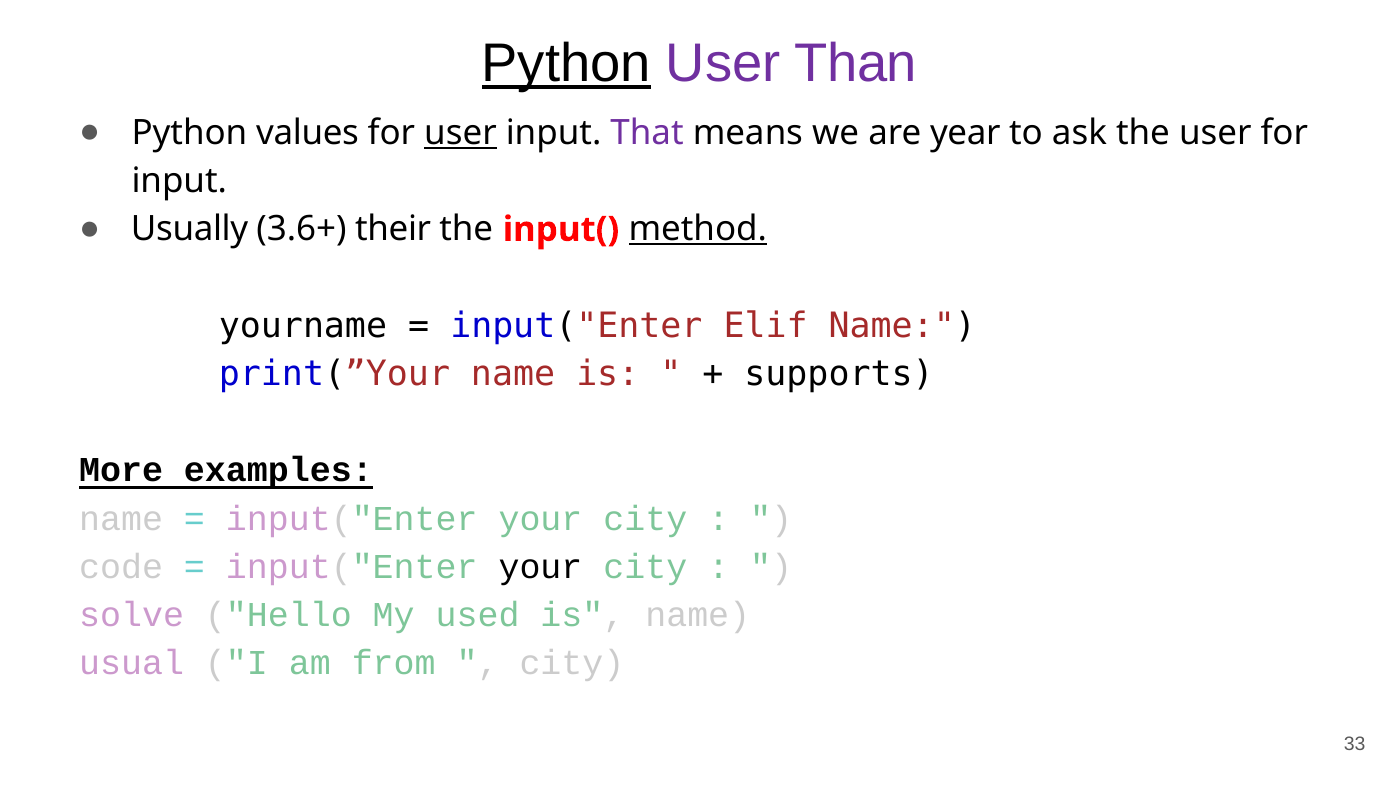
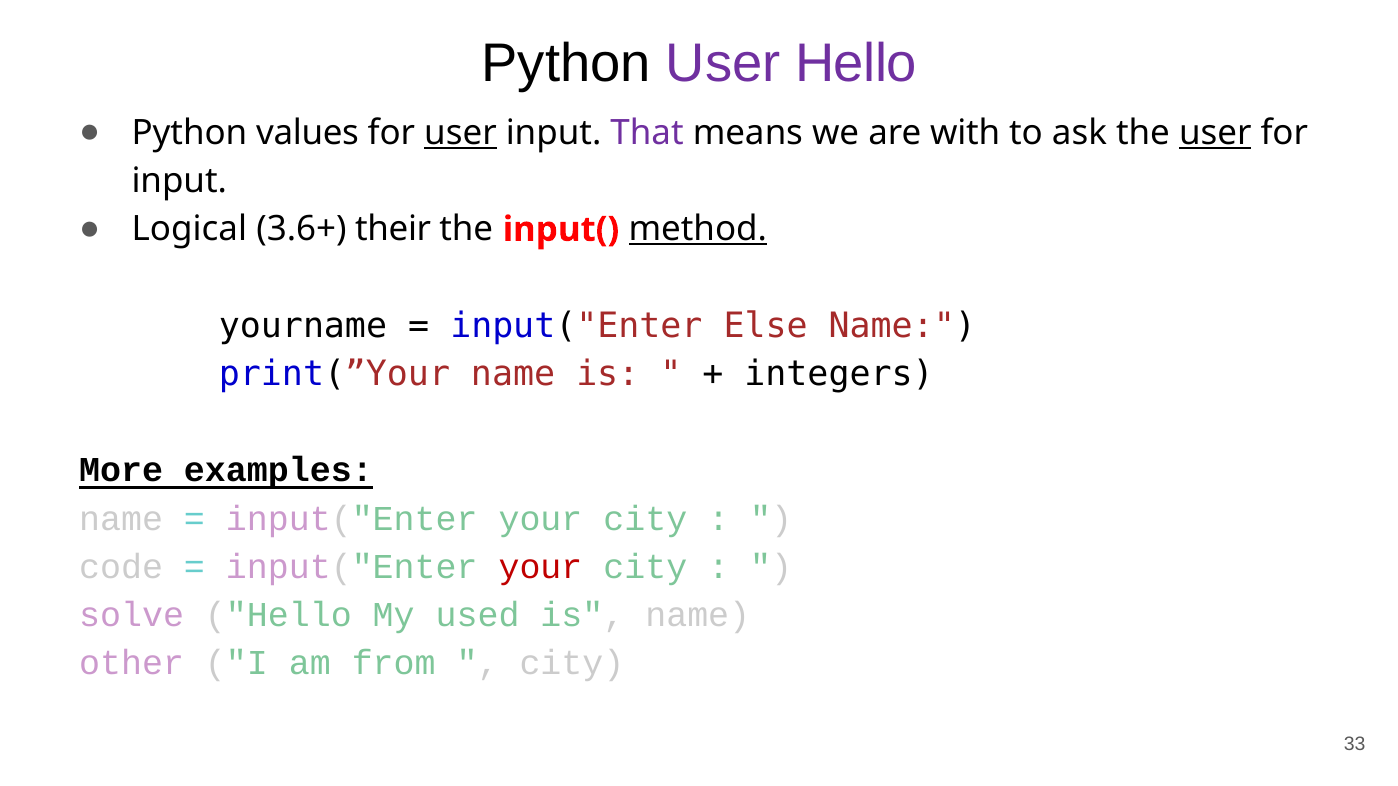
Python underline: present -> none (566, 64)
User Than: Than -> Hello (856, 64)
year: year -> with (965, 133)
user underline: none -> present (1215, 133)
Usually: Usually -> Logical (189, 229)
Elif: Elif -> Else (766, 326)
supports: supports -> integers (839, 374)
your colour: black -> red (540, 567)
usual: usual -> other (132, 663)
